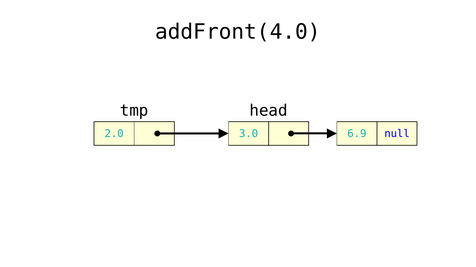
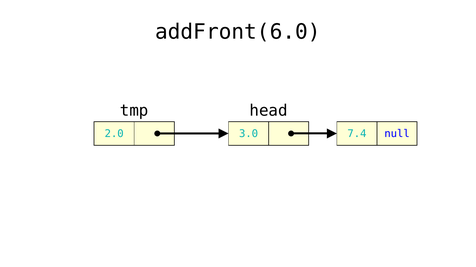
addFront(4.0: addFront(4.0 -> addFront(6.0 (238, 32)
6.9: 6.9 -> 7.4 (357, 134)
